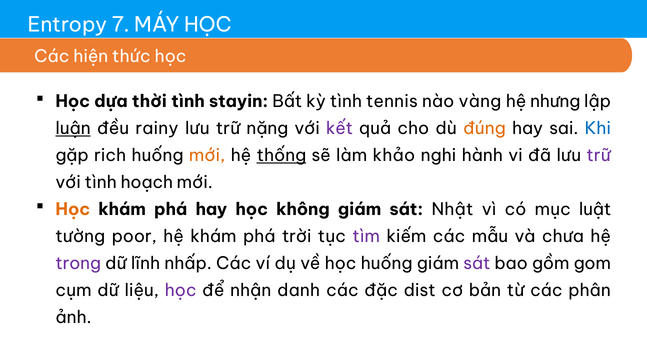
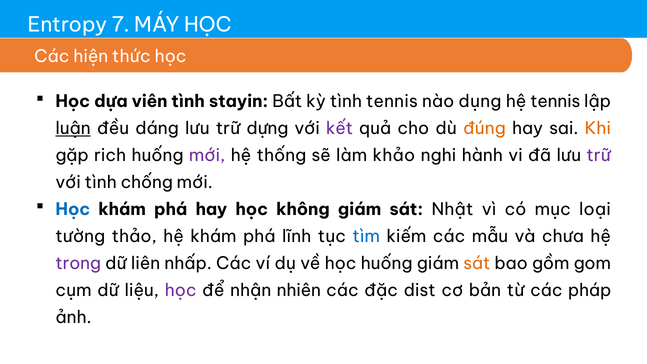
thời: thời -> viên (150, 102)
vàng: vàng -> dụng (480, 102)
hệ nhưng: nhưng -> tennis (555, 102)
rainy: rainy -> dáng (157, 129)
nặng: nặng -> dựng (267, 129)
Khi colour: blue -> orange (598, 129)
mới colour: orange -> purple (207, 156)
thống underline: present -> none (281, 156)
hoạch: hoạch -> chống (147, 183)
Học colour: orange -> blue (73, 209)
luật: luật -> loại (595, 209)
poor: poor -> thảo (134, 236)
trời: trời -> lĩnh (297, 236)
tìm colour: purple -> blue (366, 236)
lĩnh: lĩnh -> liên (146, 263)
sát colour: purple -> orange (477, 263)
danh: danh -> nhiên (299, 290)
phân: phân -> pháp (590, 290)
